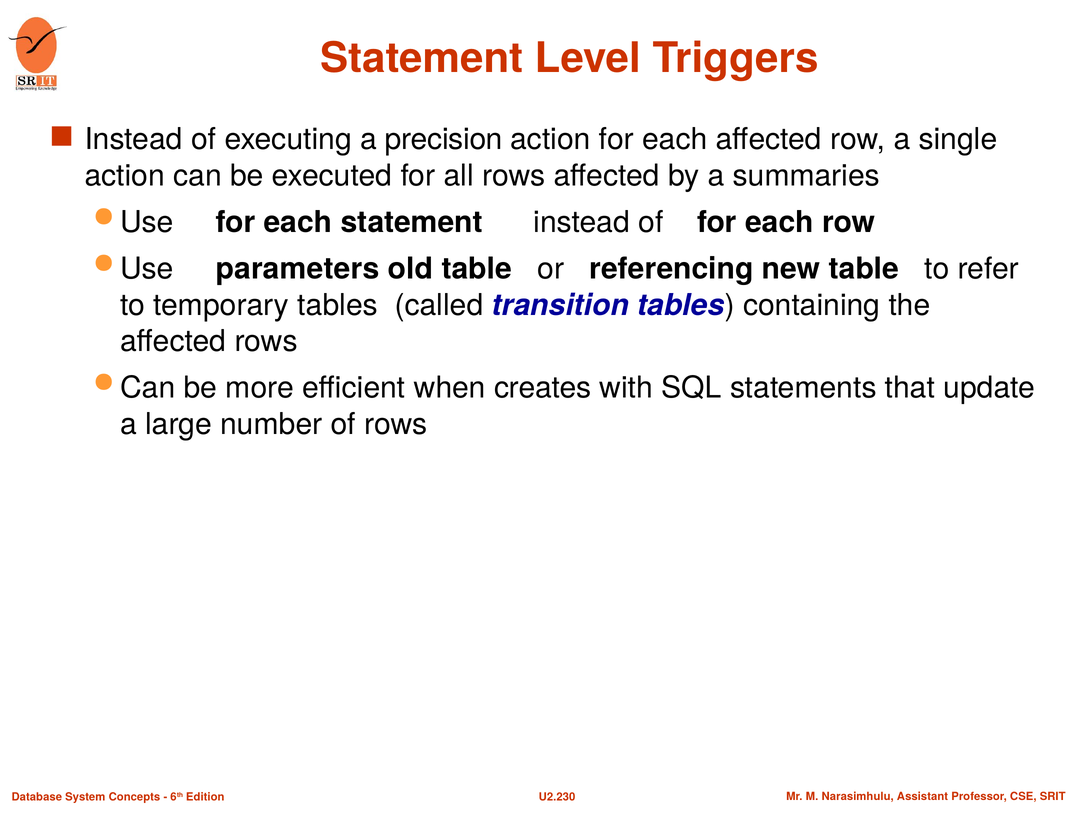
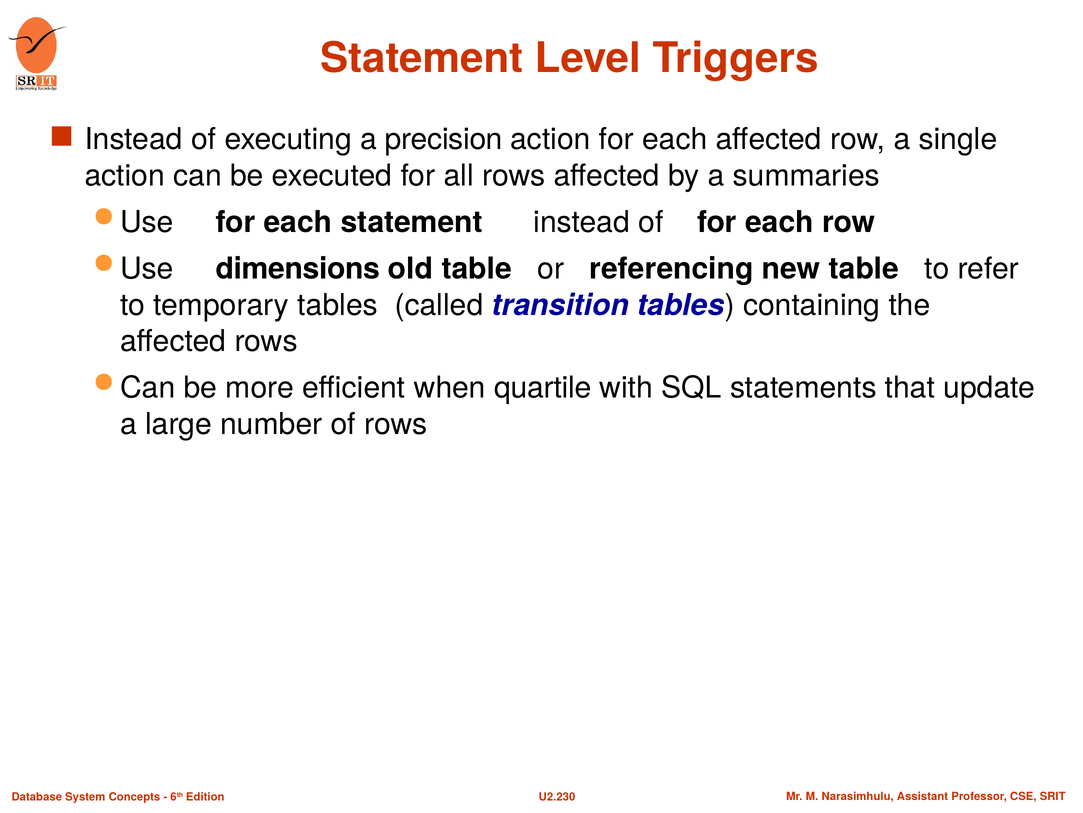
parameters: parameters -> dimensions (298, 269)
creates: creates -> quartile (543, 388)
